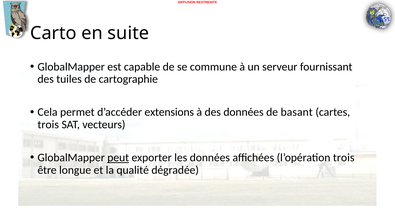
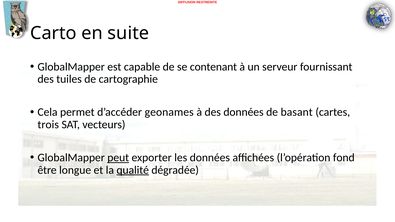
commune: commune -> contenant (213, 67)
extensions: extensions -> geonames (169, 112)
l’opération trois: trois -> fond (344, 158)
qualité underline: none -> present (133, 170)
